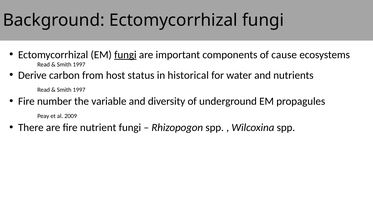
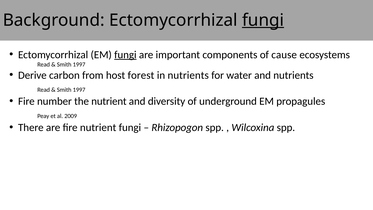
fungi underline: none -> present (263, 20)
status: status -> forest (141, 75)
in historical: historical -> nutrients (188, 75)
the variable: variable -> nutrient (109, 101)
